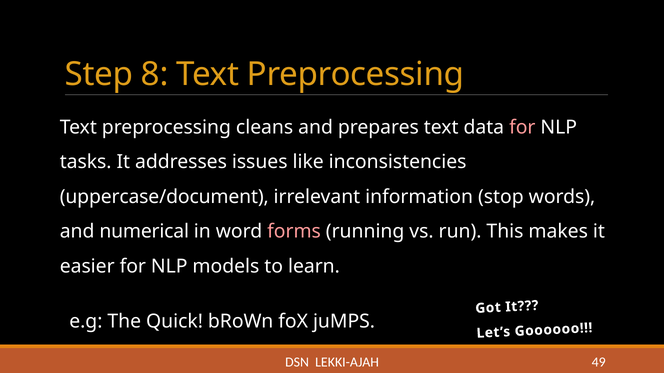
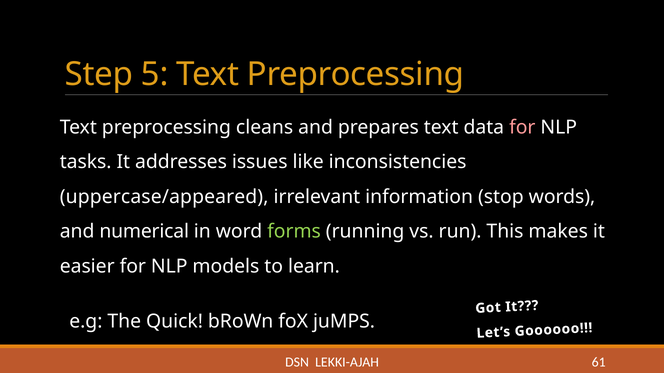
8: 8 -> 5 (155, 74)
uppercase/document: uppercase/document -> uppercase/appeared (164, 197)
forms colour: pink -> light green (294, 232)
49: 49 -> 61 (599, 363)
